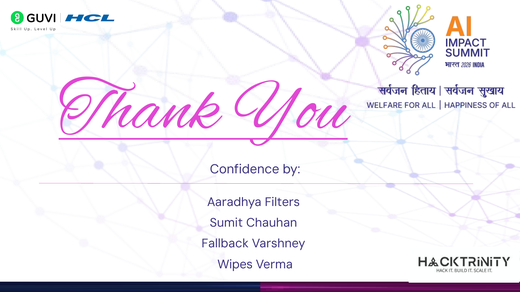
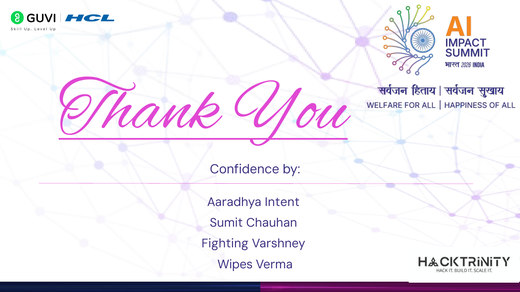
Filters: Filters -> Intent (282, 202)
Fallback: Fallback -> Fighting (225, 244)
